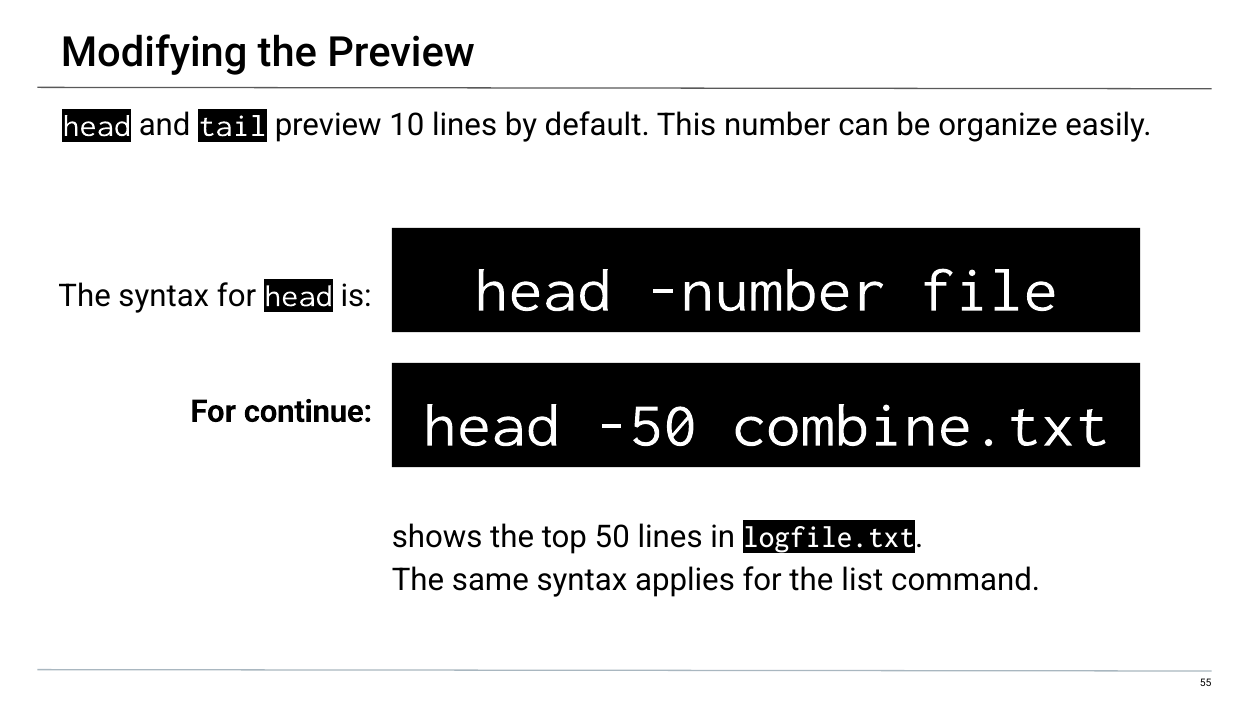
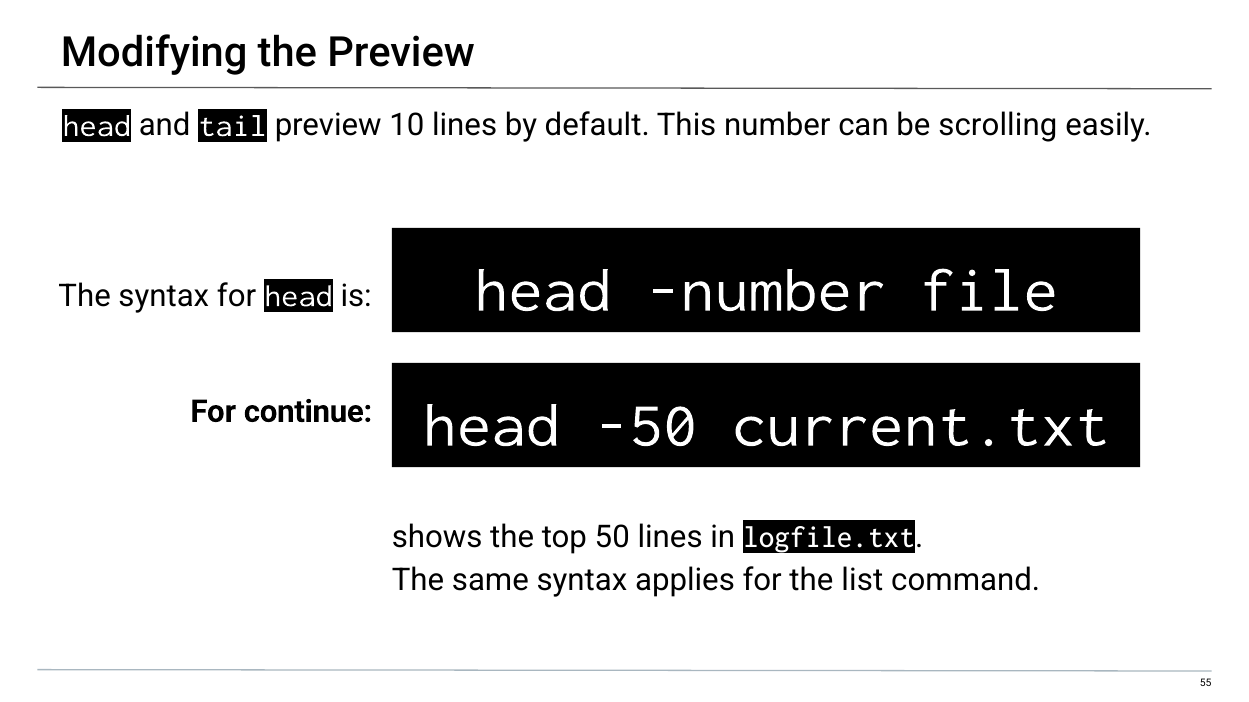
organize: organize -> scrolling (998, 126)
combine.txt: combine.txt -> current.txt (921, 425)
